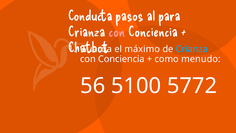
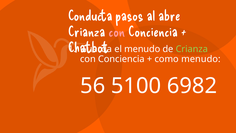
para: para -> abre (169, 16)
el máximo: máximo -> menudo (142, 49)
Crianza colour: light blue -> light green (192, 49)
5772: 5772 -> 6982 (192, 86)
